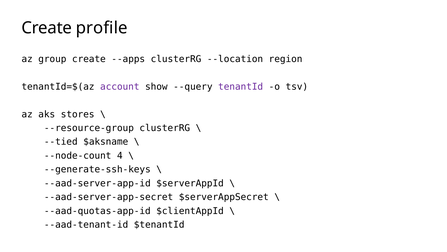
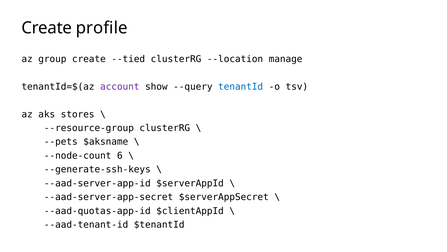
--apps: --apps -> --tied (128, 59)
region: region -> manage (286, 59)
tenantId colour: purple -> blue (241, 86)
--tied: --tied -> --pets (61, 142)
4: 4 -> 6 (120, 155)
